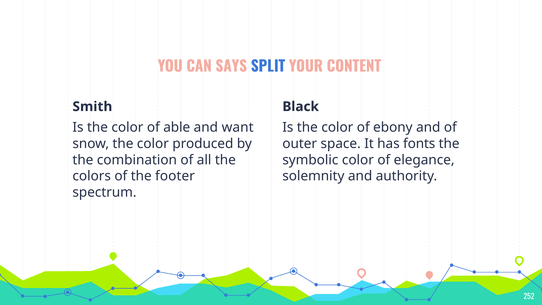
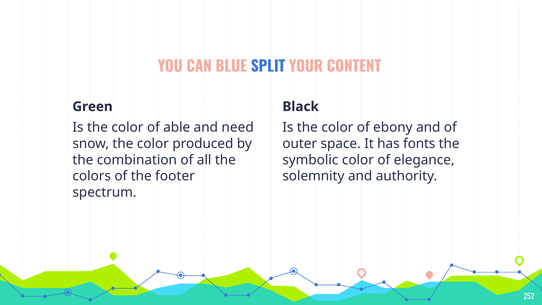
SAYS: SAYS -> BLUE (231, 67)
Smith: Smith -> Green (92, 107)
want: want -> need (238, 127)
